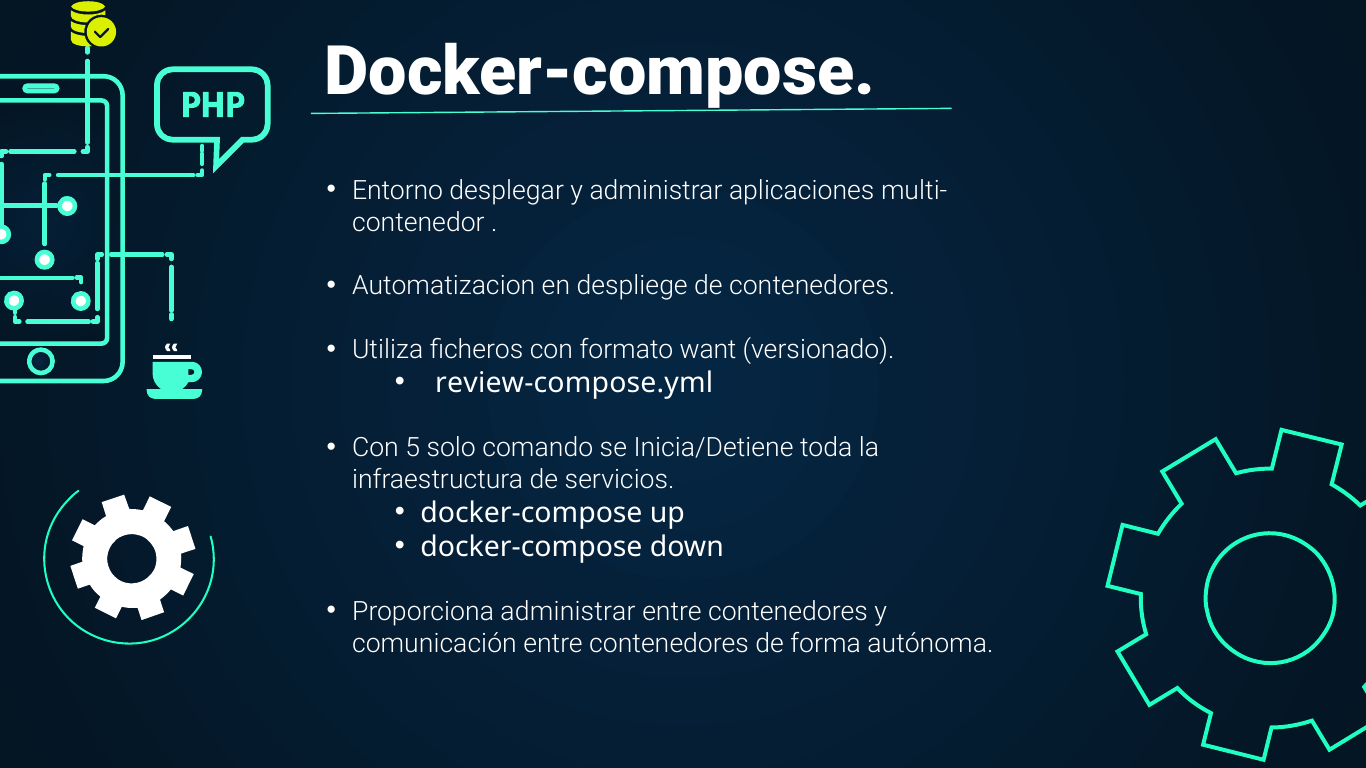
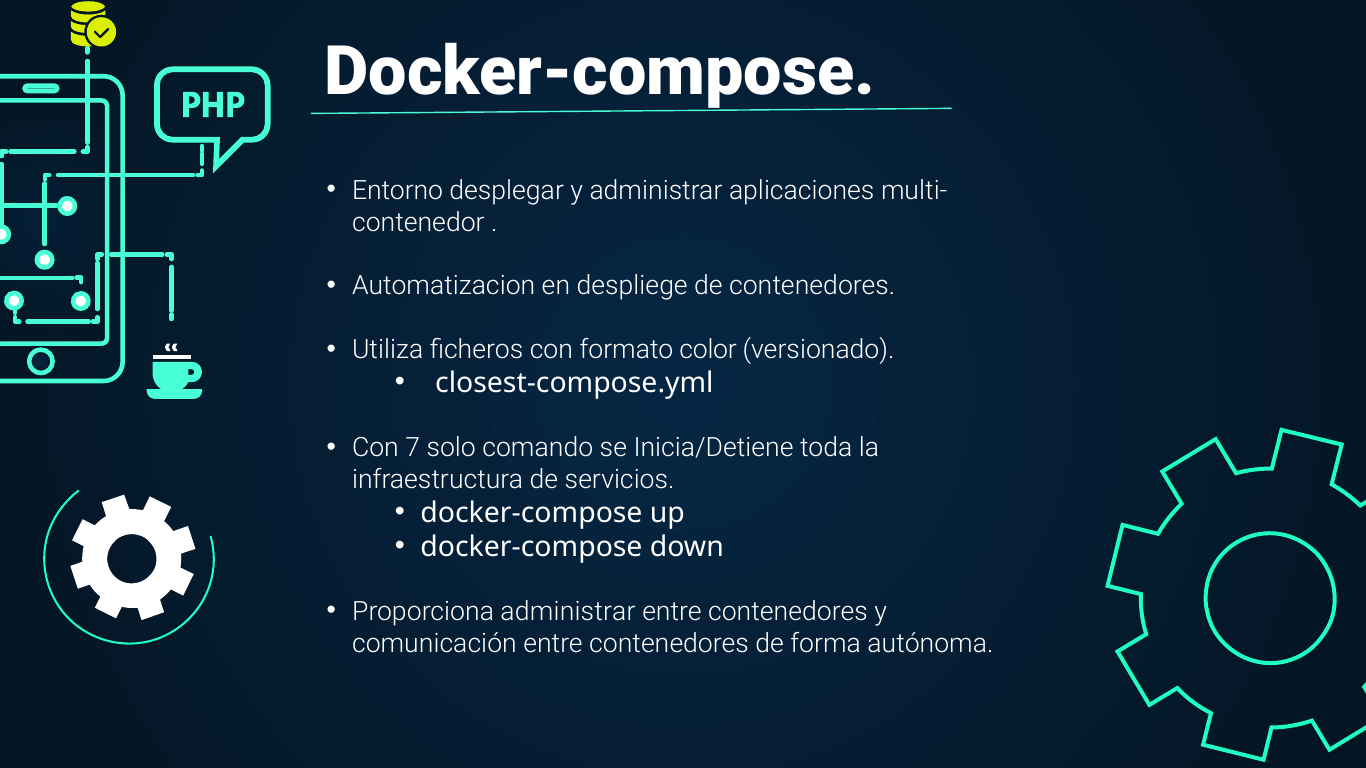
want: want -> color (708, 350)
review-compose.yml: review-compose.yml -> closest-compose.yml (574, 383)
5: 5 -> 7 (413, 448)
